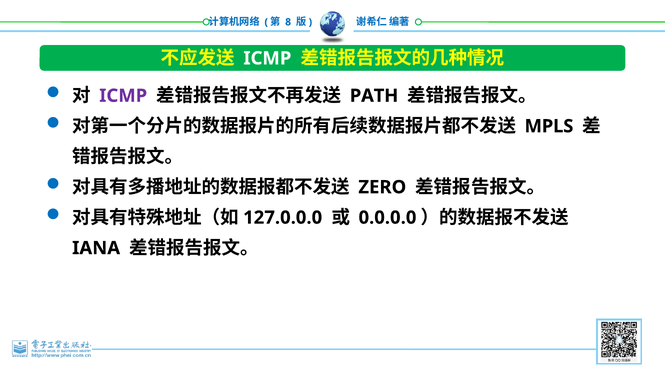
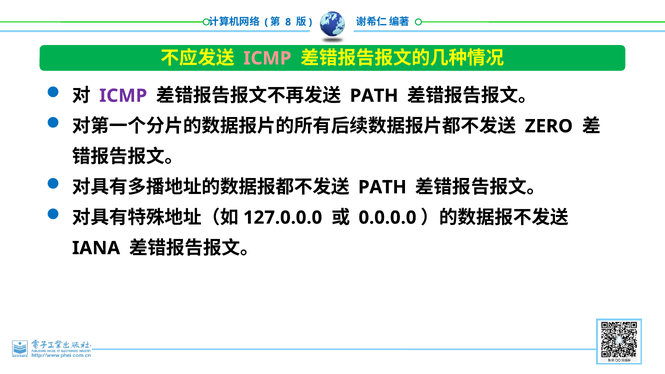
ICMP colour: white -> pink (267, 58)
MPLS: MPLS -> ZERO (549, 126)
ZERO: ZERO -> PATH (382, 187)
